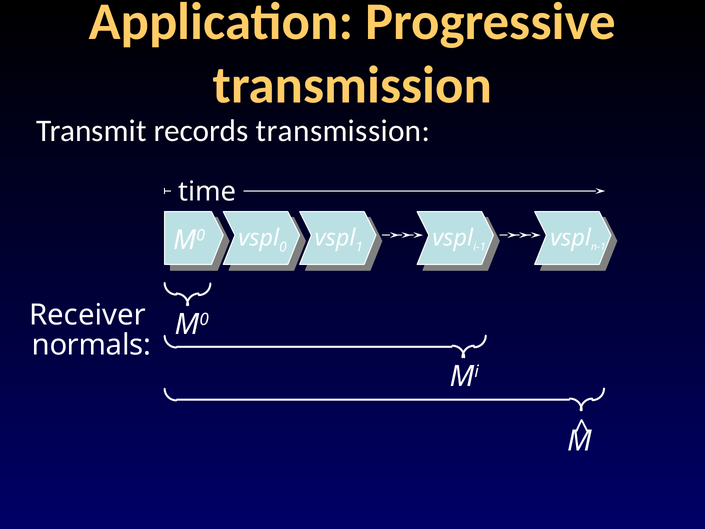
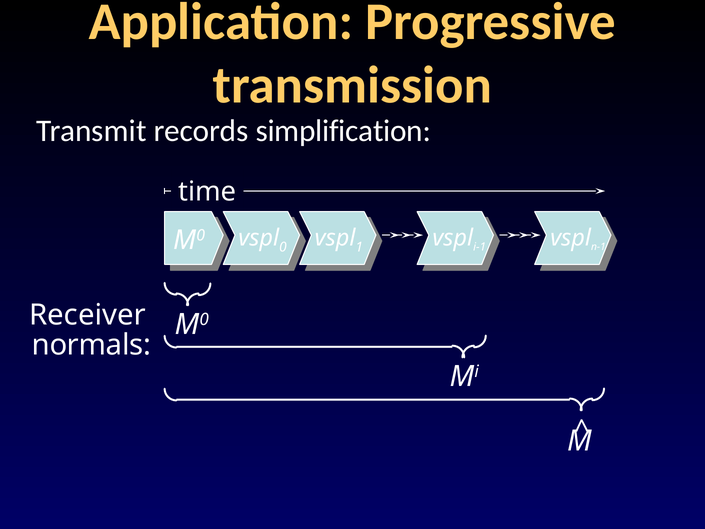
transmission: transmission -> simplification (343, 131)
